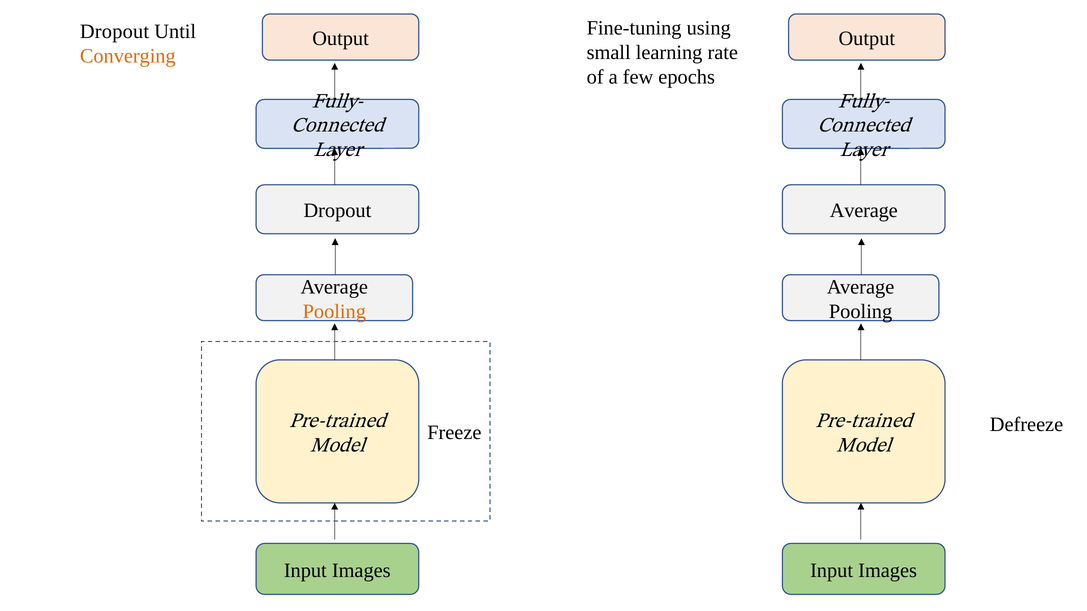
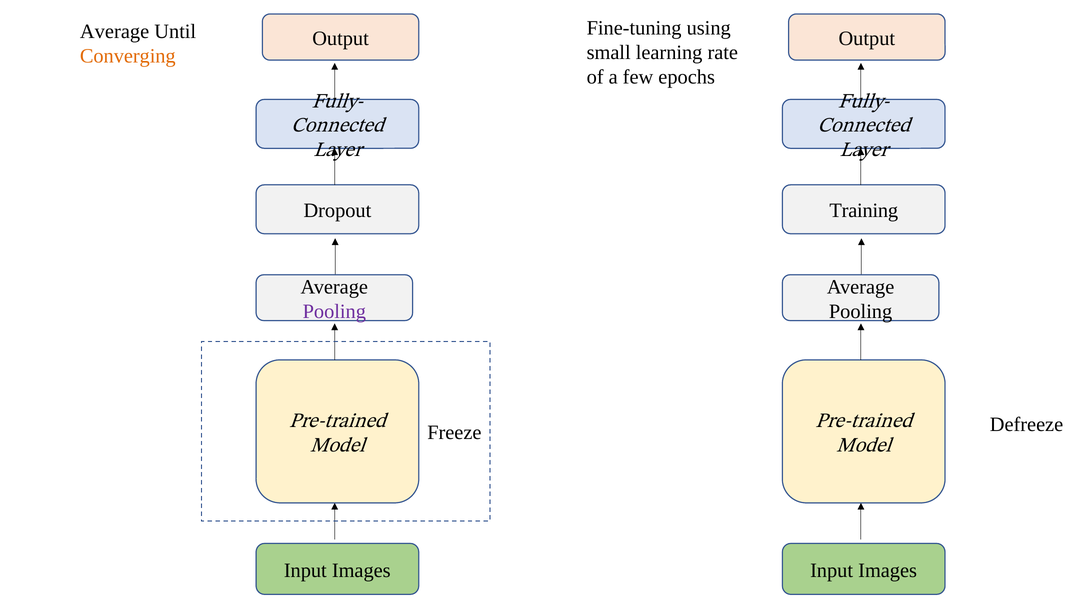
Dropout: Dropout -> Average (115, 32)
Average: Average -> Training (864, 211)
Pooling colour: orange -> purple (334, 312)
